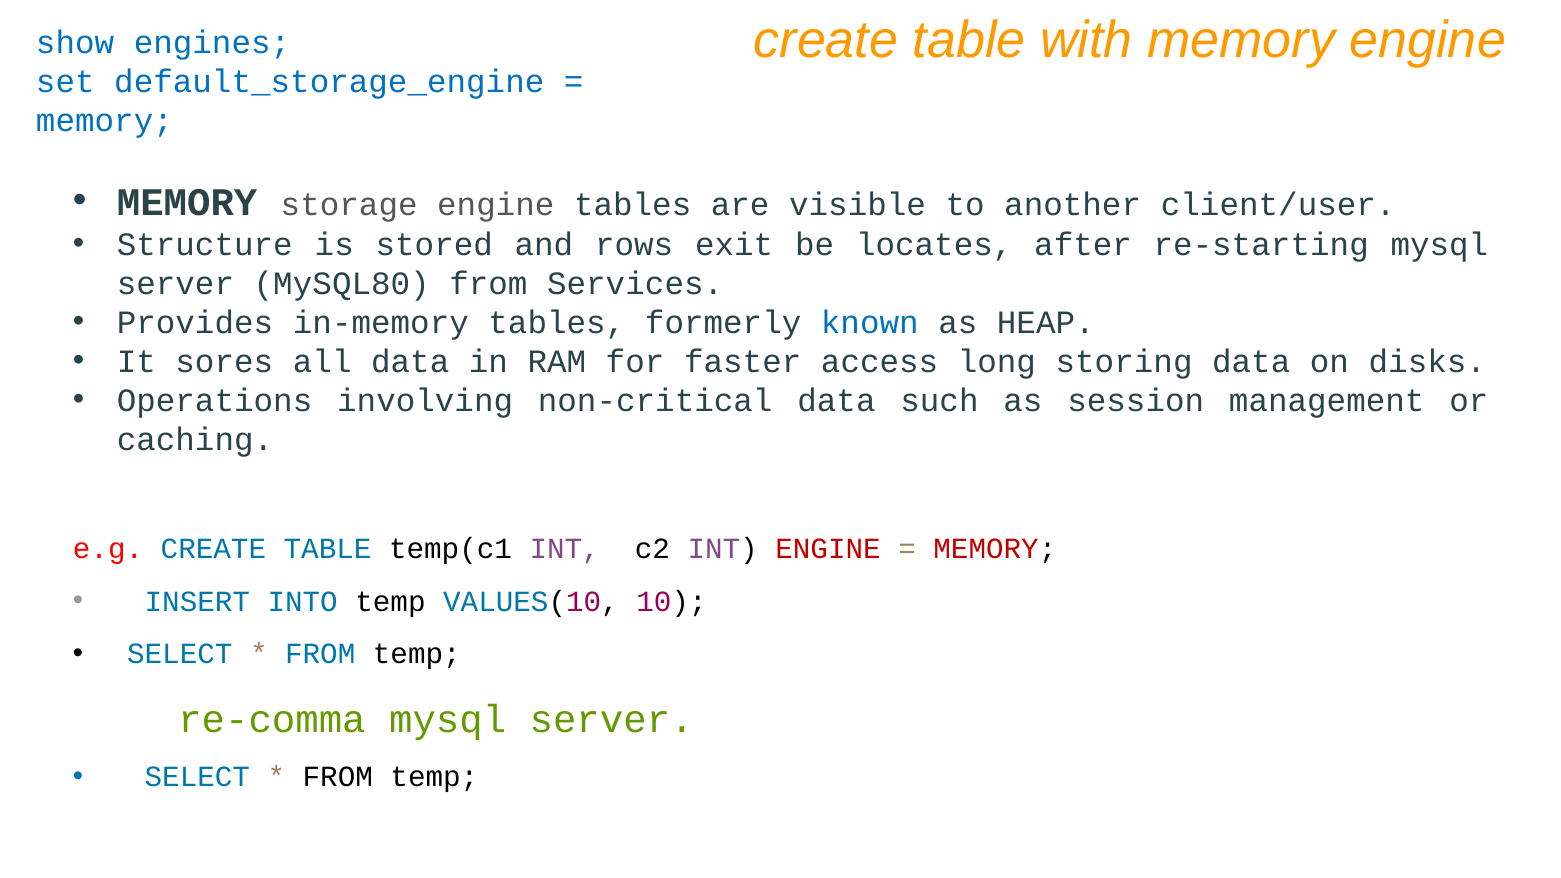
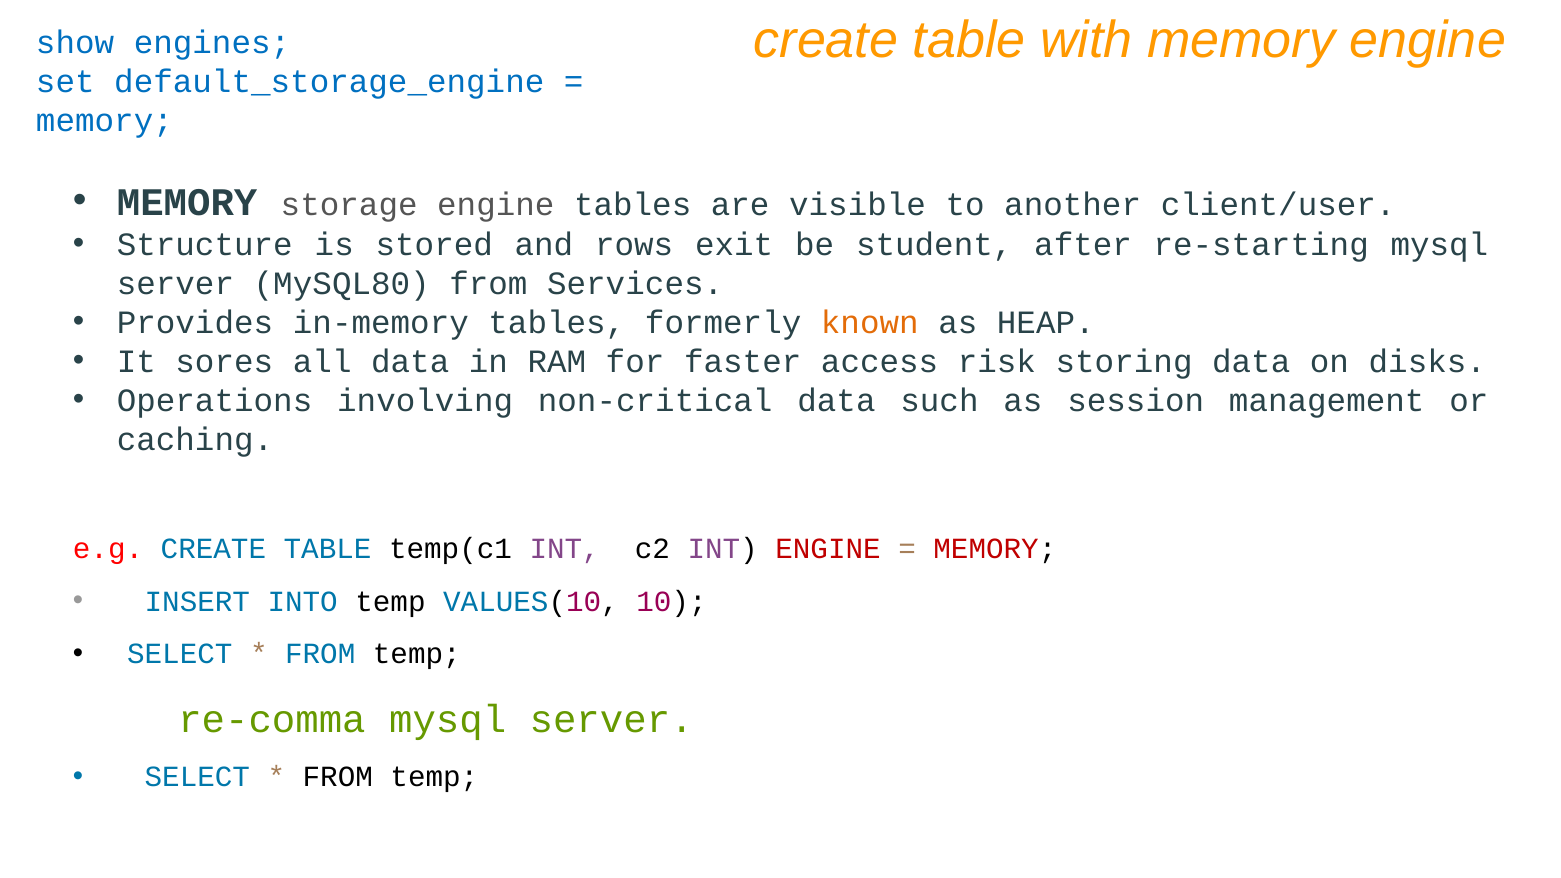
locates: locates -> student (934, 245)
known colour: blue -> orange (870, 323)
long: long -> risk (997, 362)
